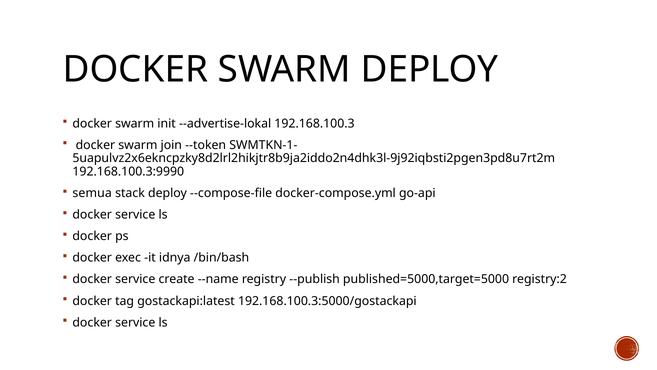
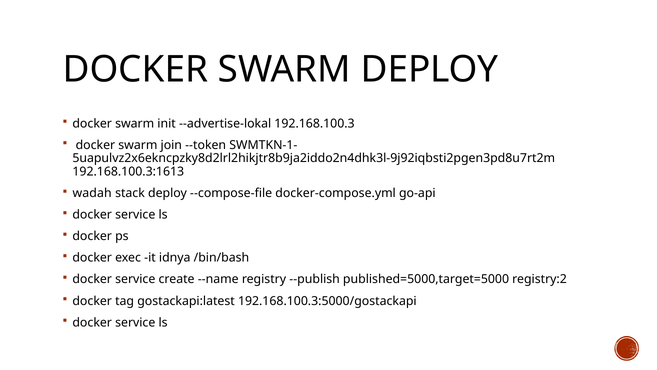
192.168.100.3:9990: 192.168.100.3:9990 -> 192.168.100.3:1613 (128, 171)
semua: semua -> wadah (92, 193)
